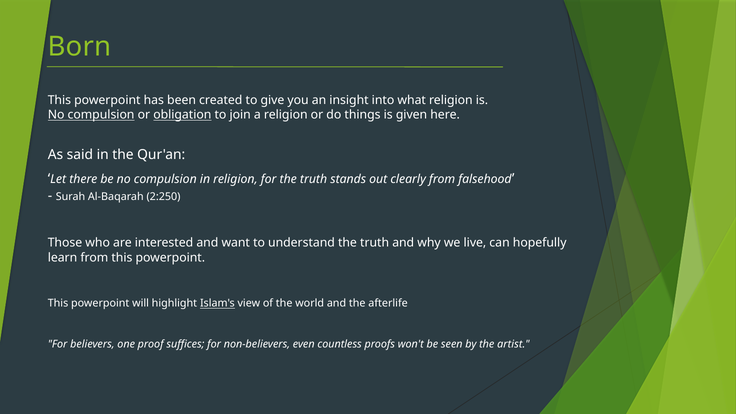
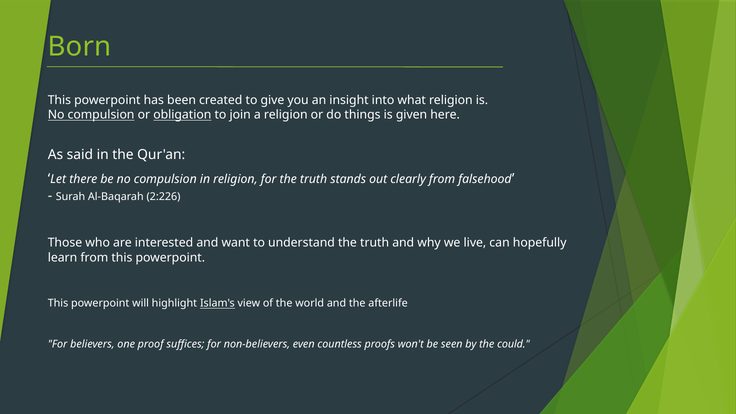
2:250: 2:250 -> 2:226 (163, 196)
artist: artist -> could (513, 344)
